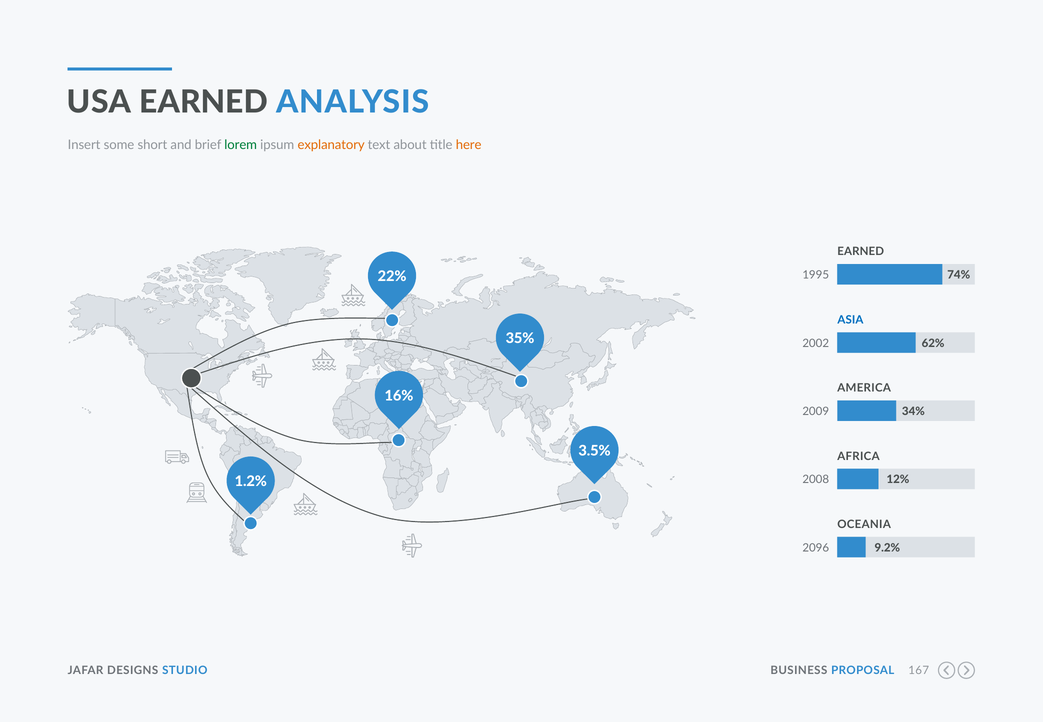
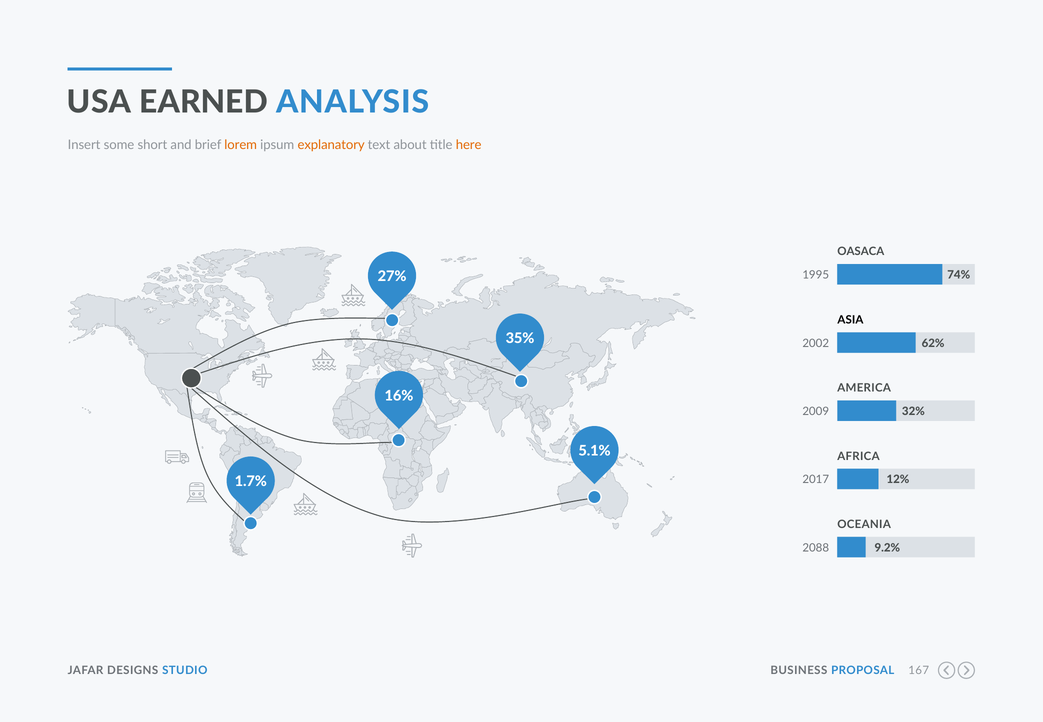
lorem colour: green -> orange (241, 145)
EARNED: EARNED -> OASACA (861, 252)
22%: 22% -> 27% (392, 277)
ASIA colour: blue -> black (850, 320)
34%: 34% -> 32% (913, 412)
3.5%: 3.5% -> 5.1% (595, 451)
2008: 2008 -> 2017 (816, 480)
1.2%: 1.2% -> 1.7% (251, 482)
2096: 2096 -> 2088 (816, 548)
